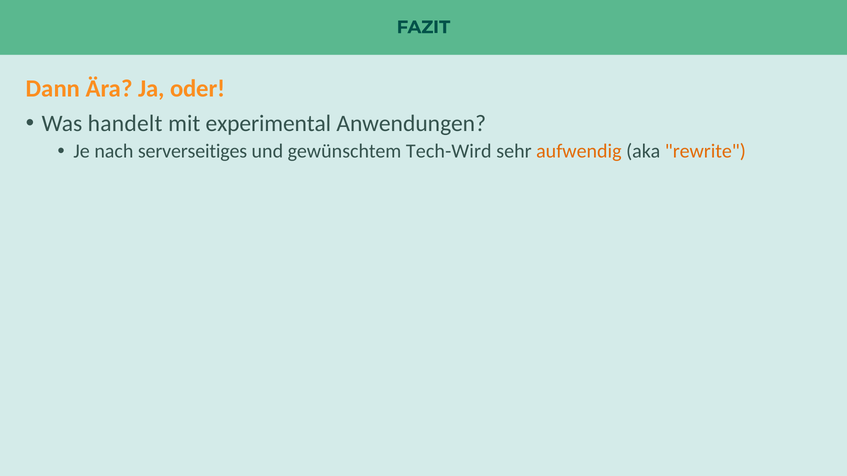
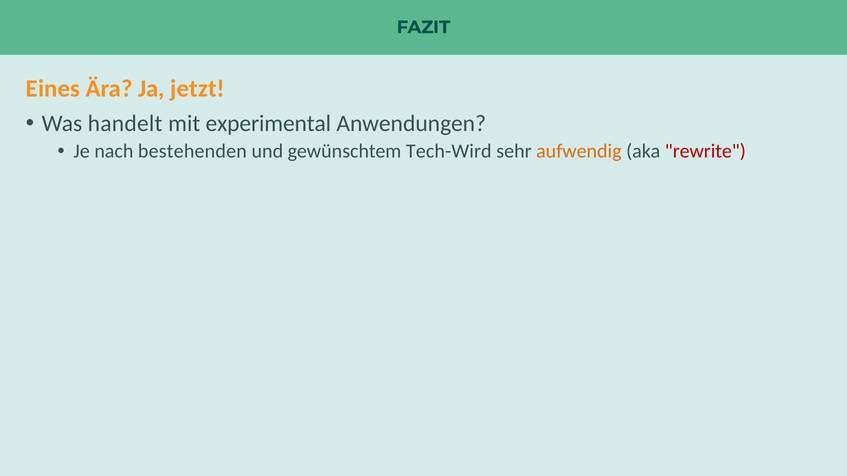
Dann: Dann -> Eines (53, 89)
oder: oder -> jetzt (198, 89)
serverseitiges: serverseitiges -> bestehenden (192, 152)
rewrite colour: orange -> red (705, 152)
